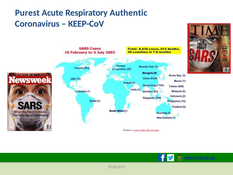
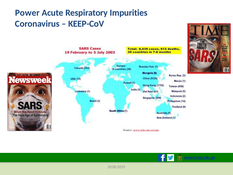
Purest: Purest -> Power (27, 13)
Authentic: Authentic -> Impurities (129, 13)
